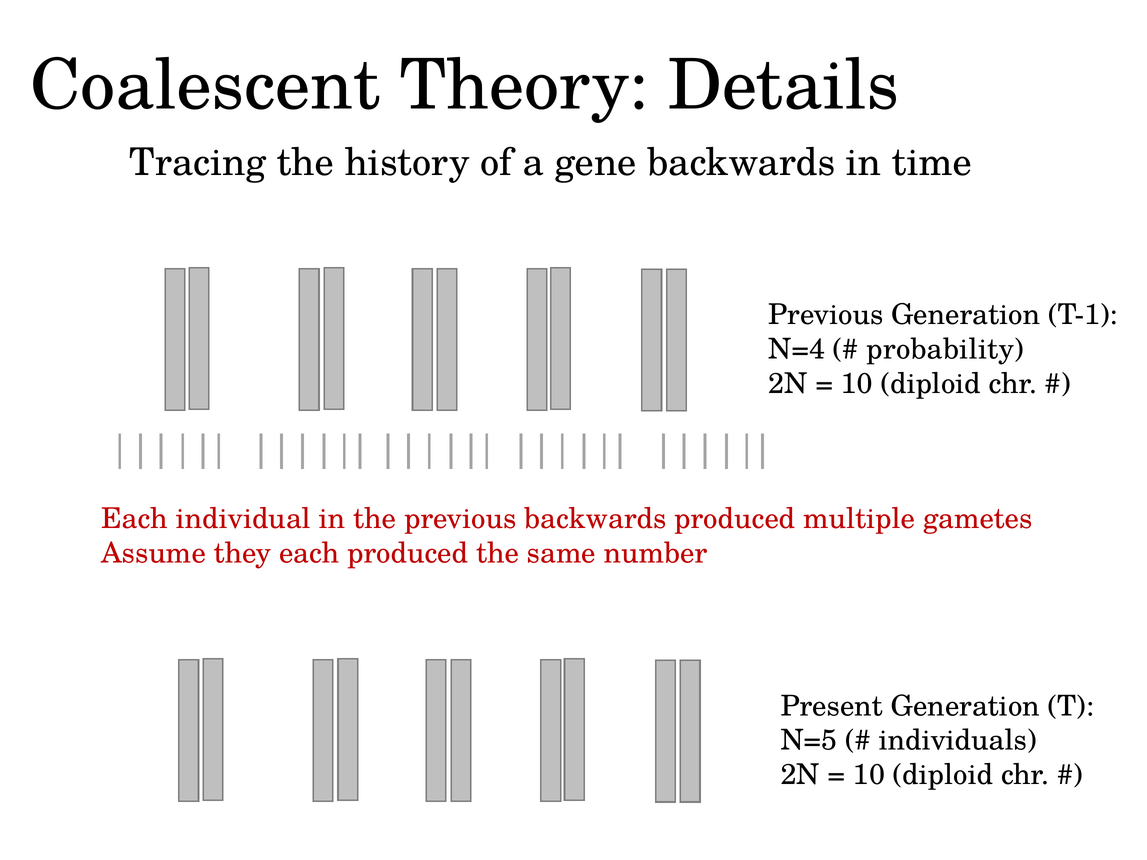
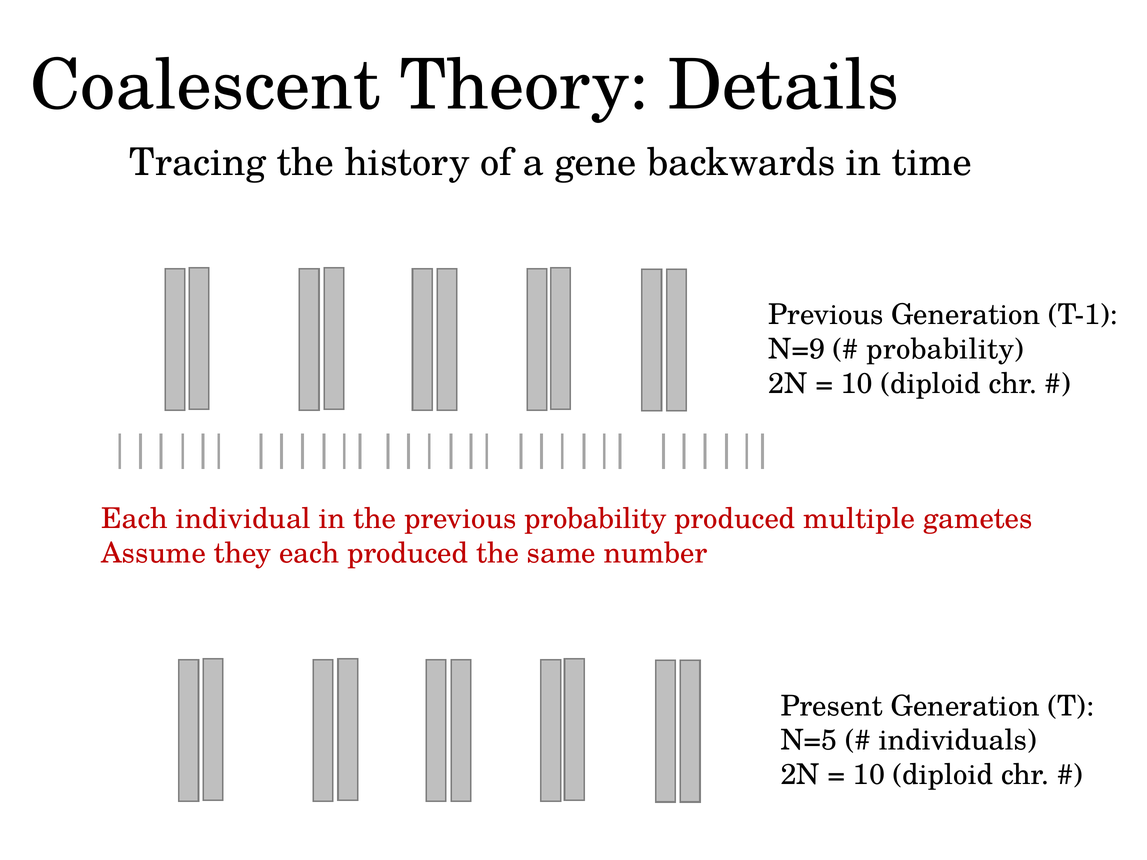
N=4: N=4 -> N=9 (797, 349)
previous backwards: backwards -> probability (596, 519)
